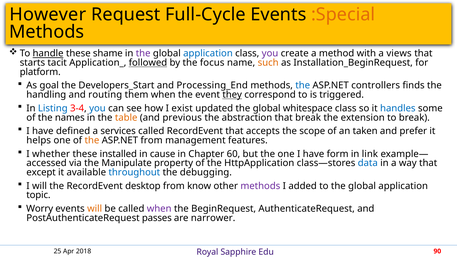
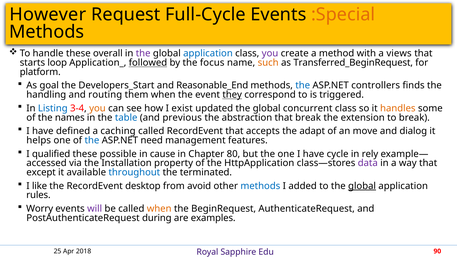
handle underline: present -> none (48, 53)
shame: shame -> overall (108, 53)
tacit: tacit -> loop (57, 63)
Installation_BeginRequest: Installation_BeginRequest -> Transferred_BeginRequest (353, 63)
Processing_End: Processing_End -> Reasonable_End (212, 86)
you colour: blue -> orange (97, 108)
whitespace: whitespace -> concurrent (308, 108)
handles colour: blue -> orange (398, 108)
table colour: orange -> blue (126, 118)
services: services -> caching (118, 131)
scope: scope -> adapt (312, 131)
taken: taken -> move (365, 131)
prefer: prefer -> dialog (413, 131)
the colour: orange -> blue (92, 140)
ASP.NET from: from -> need (152, 140)
whether: whether -> qualified (51, 154)
installed: installed -> possible (118, 154)
60: 60 -> 80 (233, 154)
form: form -> cycle (338, 154)
link: link -> rely (370, 154)
Manipulate: Manipulate -> Installation (127, 163)
data colour: blue -> purple (368, 163)
debugging: debugging -> terminated (206, 172)
I will: will -> like (40, 186)
know: know -> avoid (199, 186)
methods colour: purple -> blue (260, 186)
global underline: none -> present (362, 186)
topic: topic -> rules (38, 195)
will colour: orange -> purple (95, 209)
when colour: purple -> orange (159, 209)
passes: passes -> during (157, 218)
narrower: narrower -> examples (213, 218)
